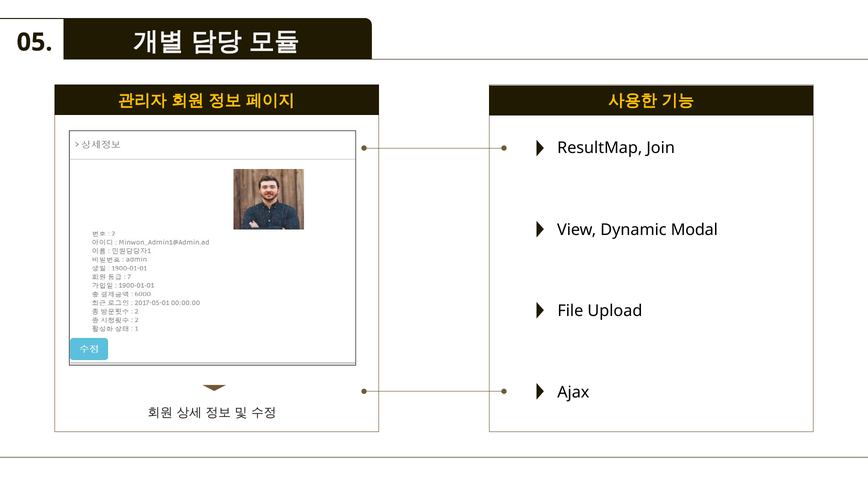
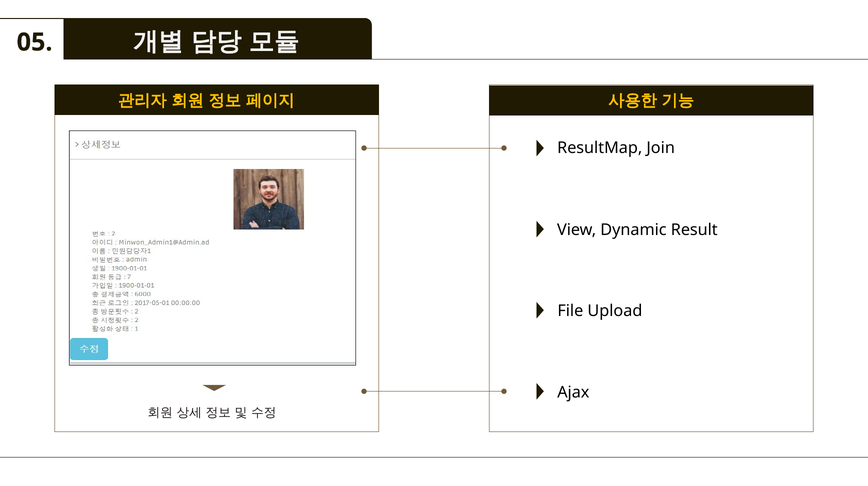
Modal: Modal -> Result (694, 230)
